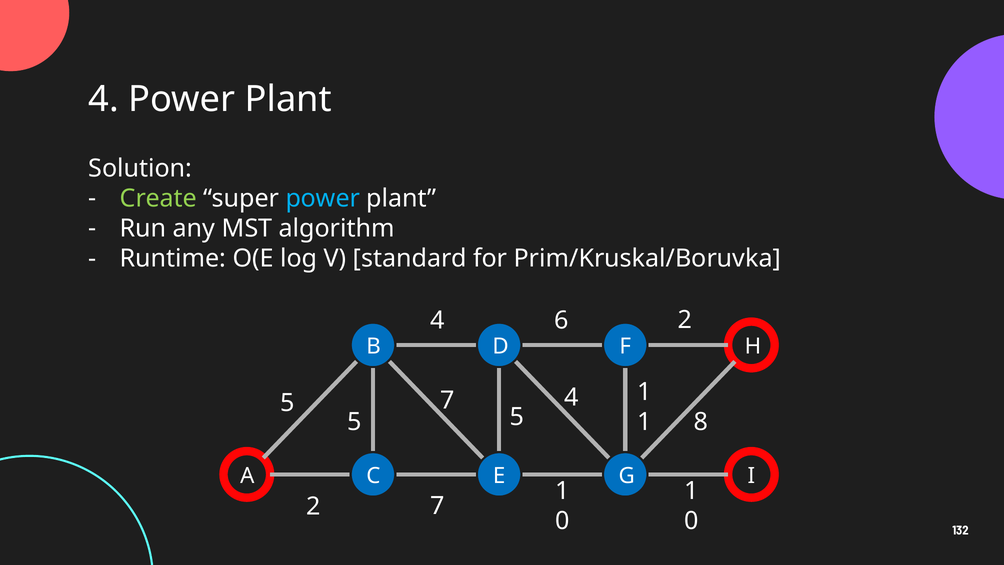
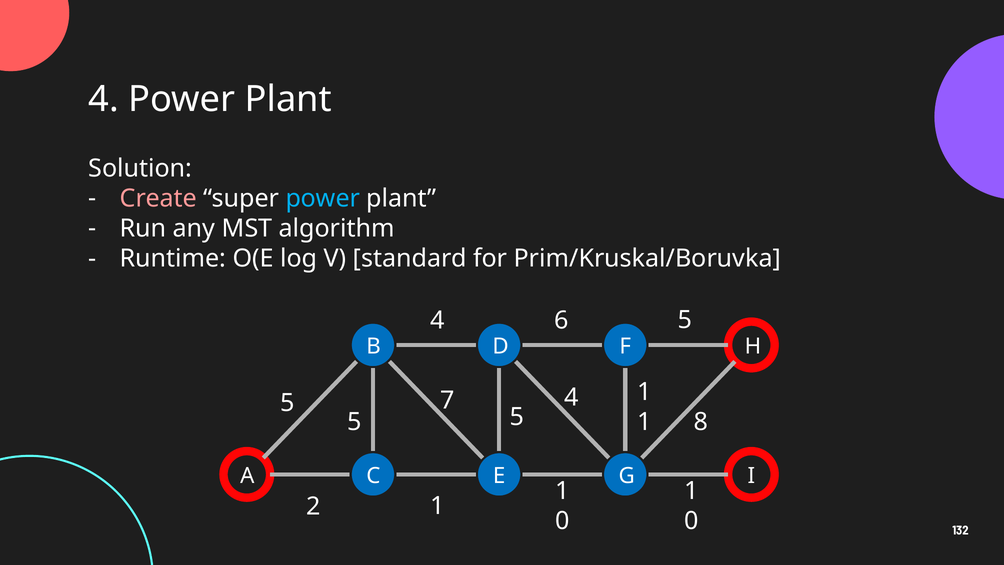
Create colour: light green -> pink (158, 198)
6 2: 2 -> 5 (685, 320)
2 7: 7 -> 1 (437, 506)
